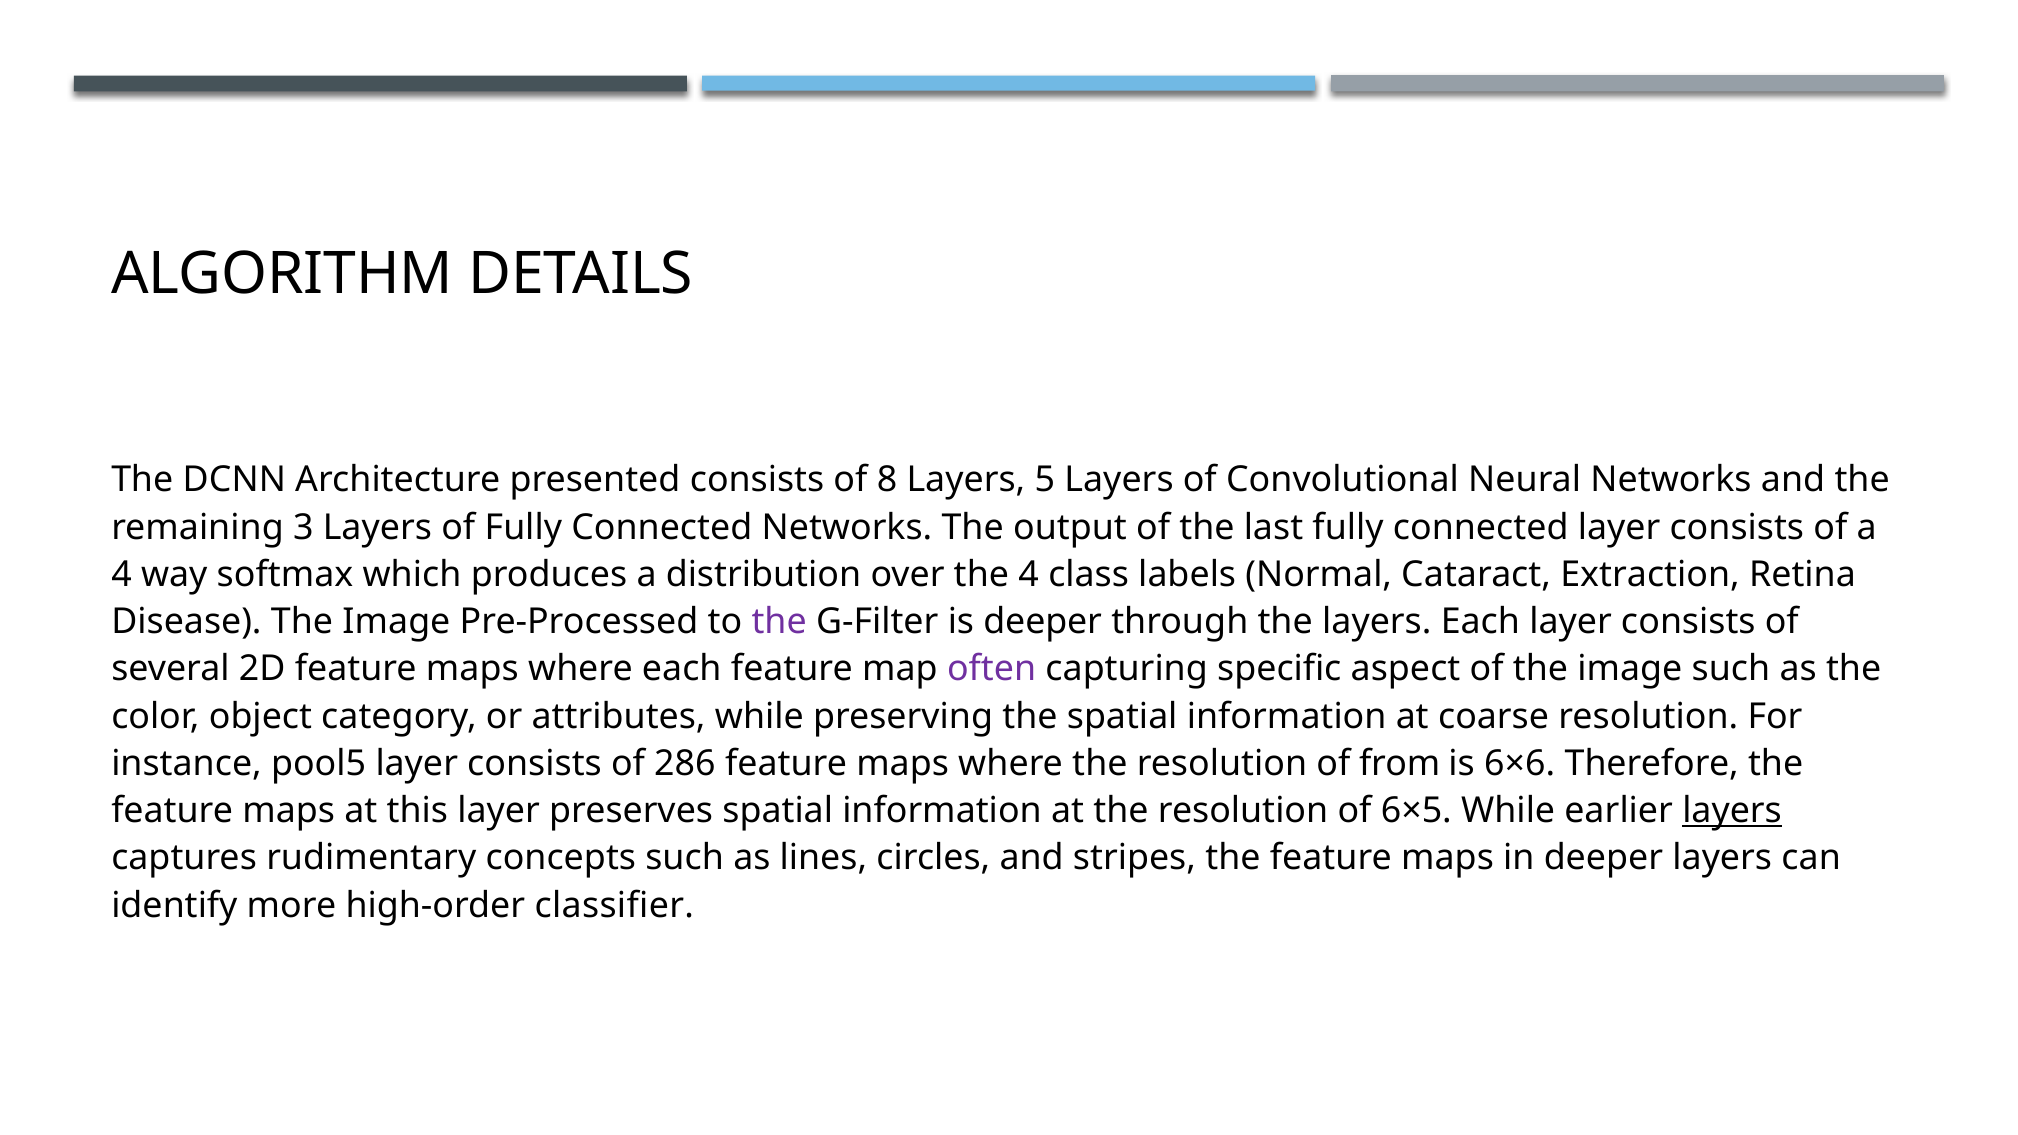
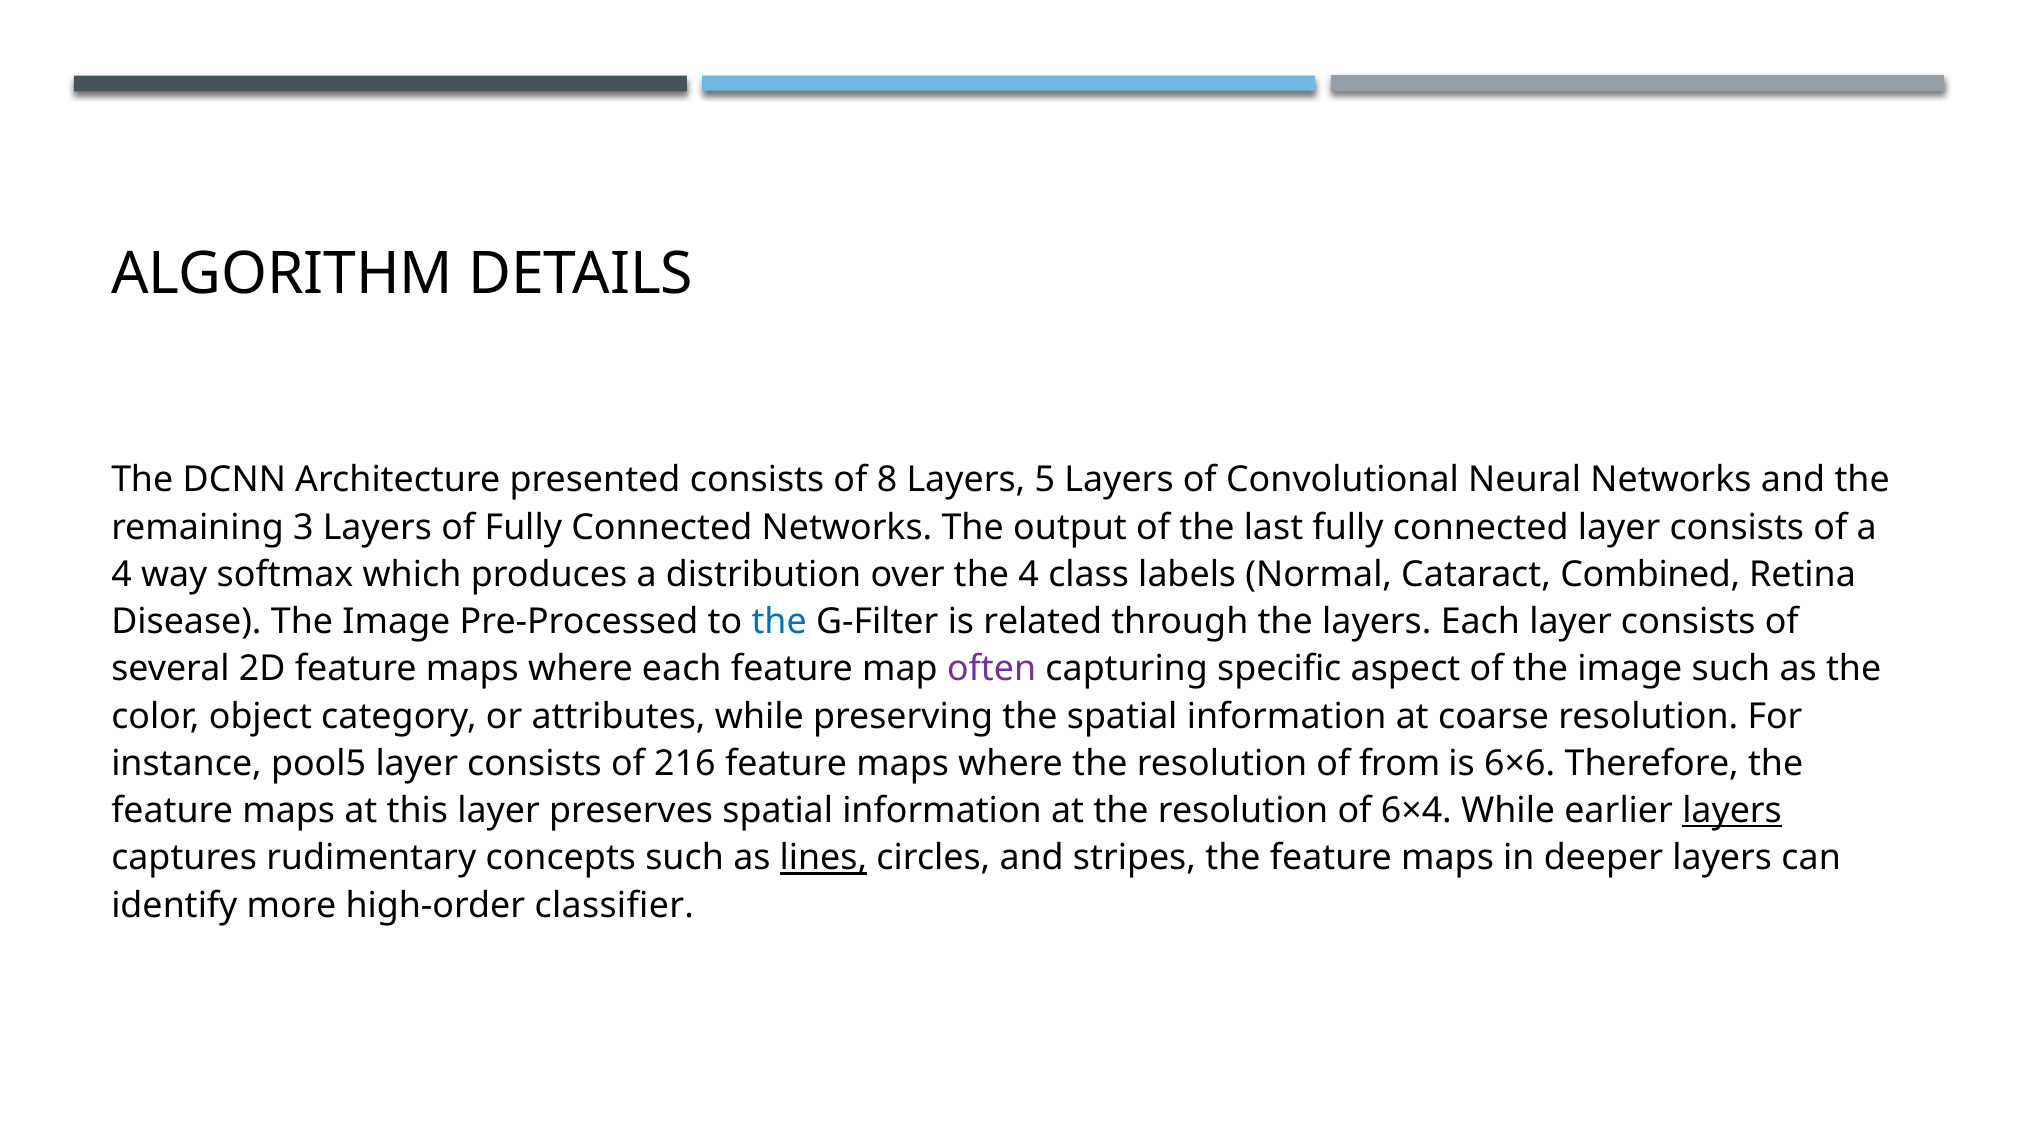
Extraction: Extraction -> Combined (1650, 575)
the colour: purple -> blue (779, 622)
is deeper: deeper -> related (1043, 622)
286: 286 -> 216 (685, 764)
6×5: 6×5 -> 6×4 (1416, 811)
lines underline: none -> present (823, 858)
